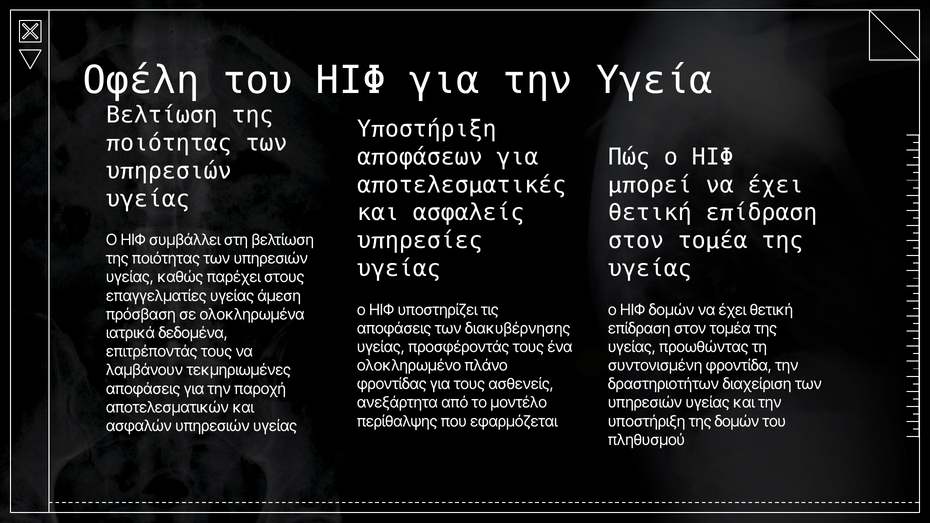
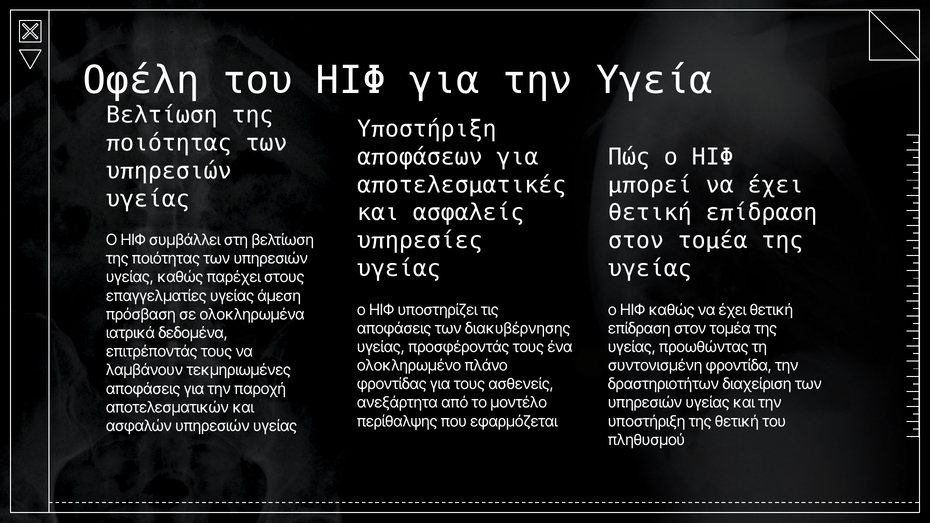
ΗΙΦ δομών: δομών -> καθώς (672, 310)
της δομών: δομών -> θετική (737, 422)
